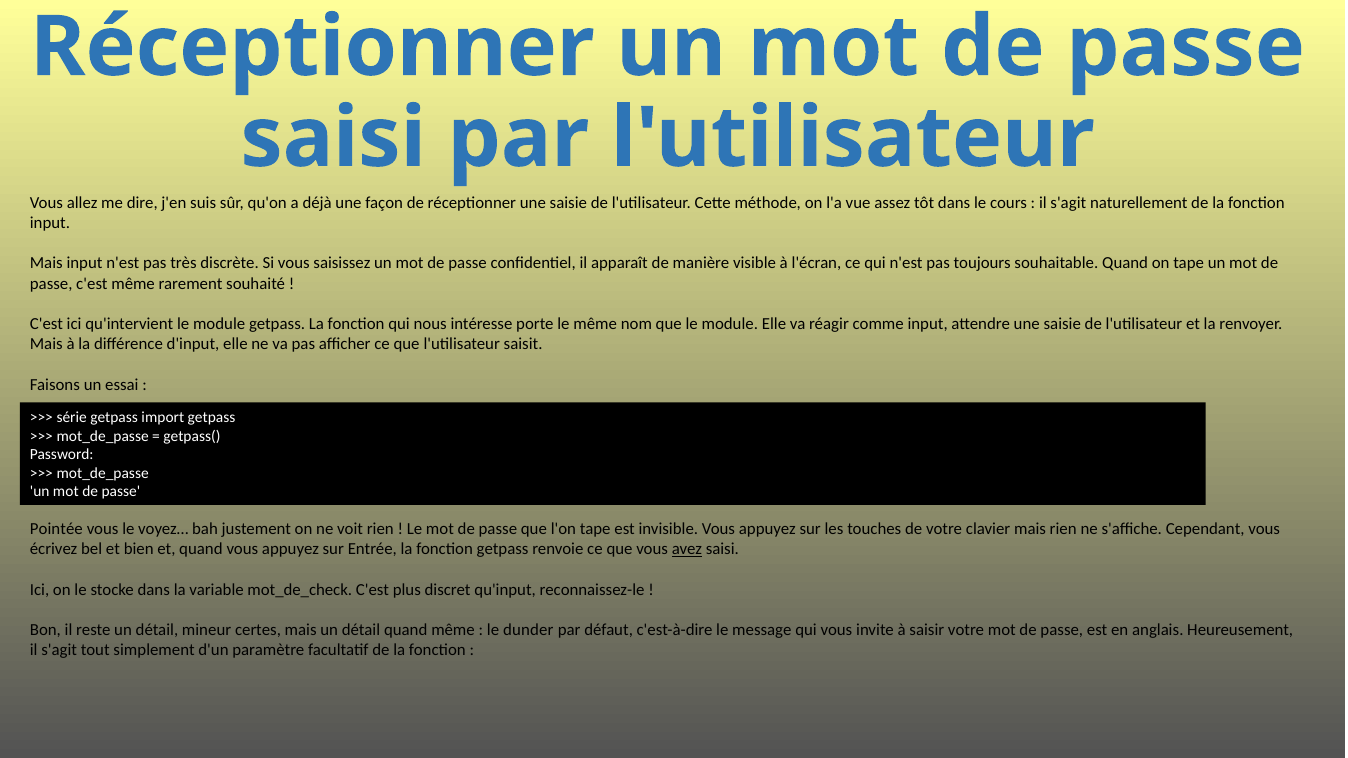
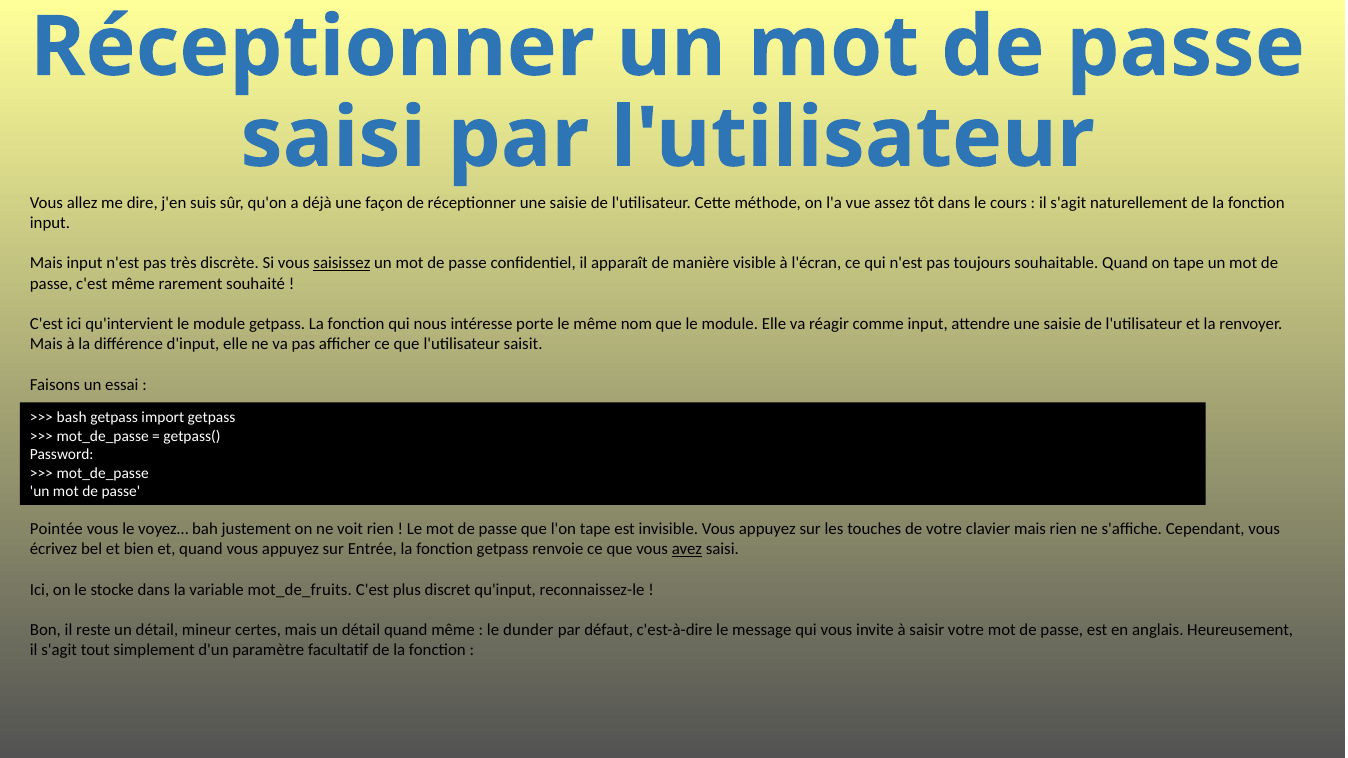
saisissez underline: none -> present (342, 263)
série: série -> bash (72, 418)
mot_de_check: mot_de_check -> mot_de_fruits (300, 590)
